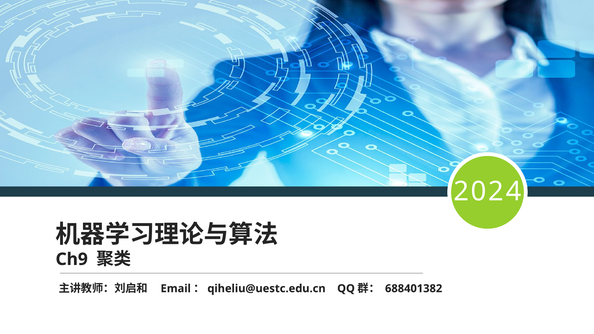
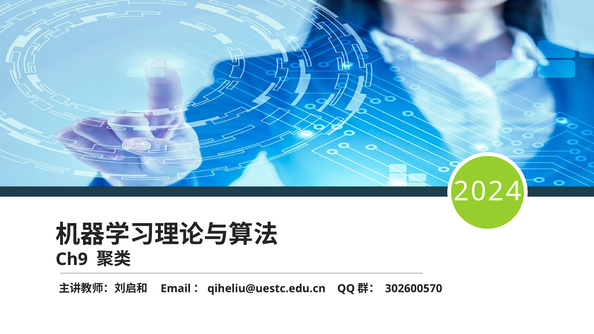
688401382: 688401382 -> 302600570 (414, 289)
